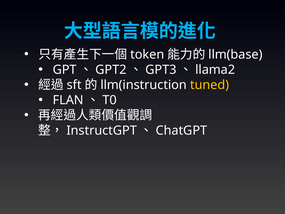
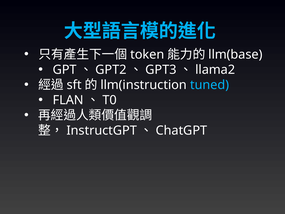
tuned colour: yellow -> light blue (210, 85)
